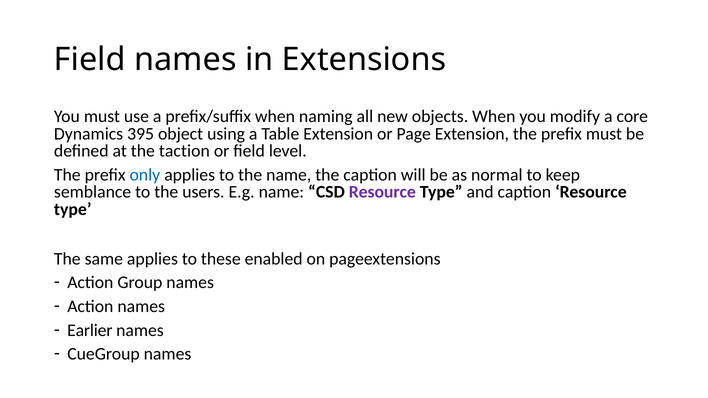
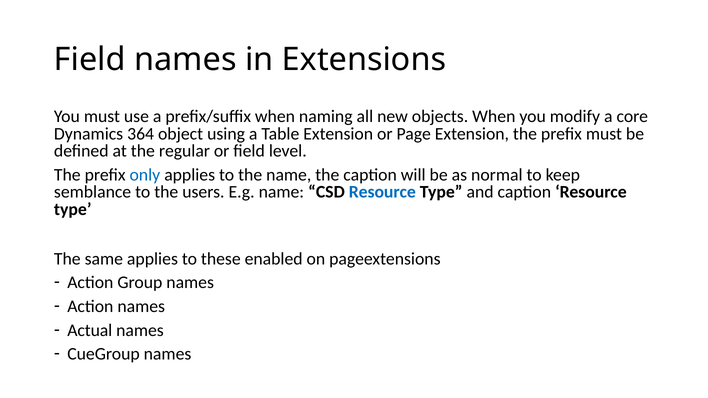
395: 395 -> 364 (141, 134)
taction: taction -> regular (184, 151)
Resource colour: purple -> blue (382, 192)
Earlier: Earlier -> Actual (90, 330)
